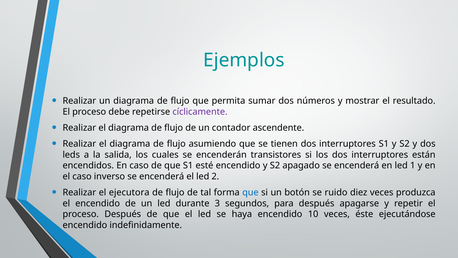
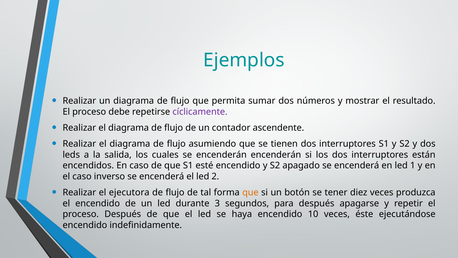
encenderán transistores: transistores -> encenderán (276, 154)
que colour: blue -> orange (250, 192)
ruido: ruido -> tener (336, 192)
